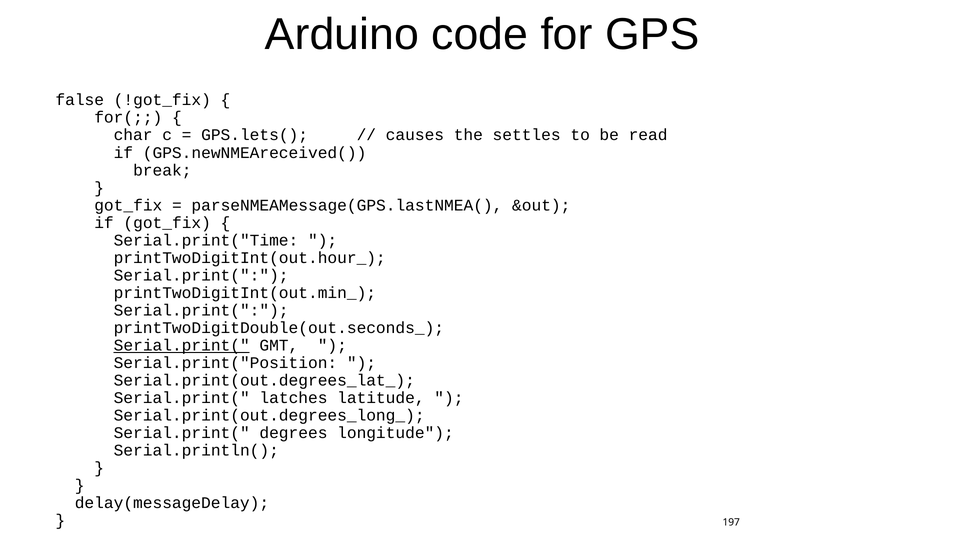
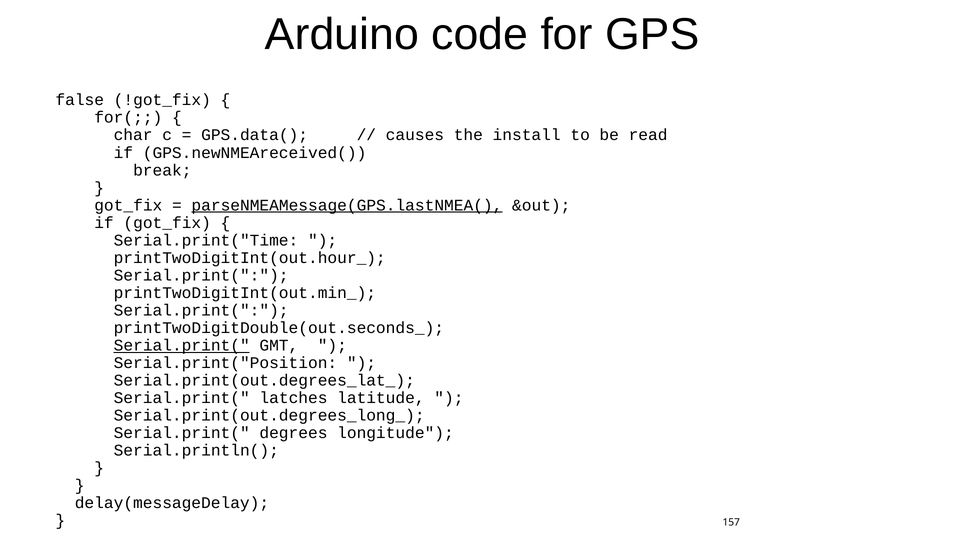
GPS.lets(: GPS.lets( -> GPS.data( (255, 135)
settles: settles -> install (527, 135)
parseNMEAMessage(GPS.lastNMEA( underline: none -> present (347, 205)
197: 197 -> 157 (731, 523)
